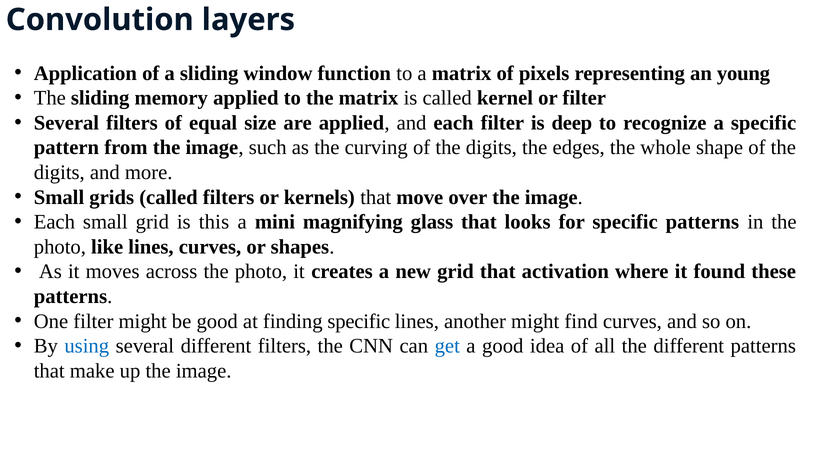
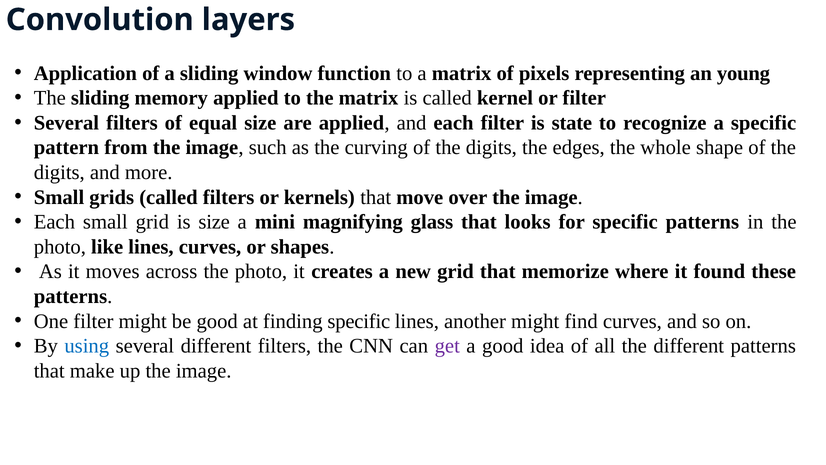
deep: deep -> state (572, 123)
is this: this -> size (214, 222)
activation: activation -> memorize (565, 271)
get colour: blue -> purple (447, 346)
